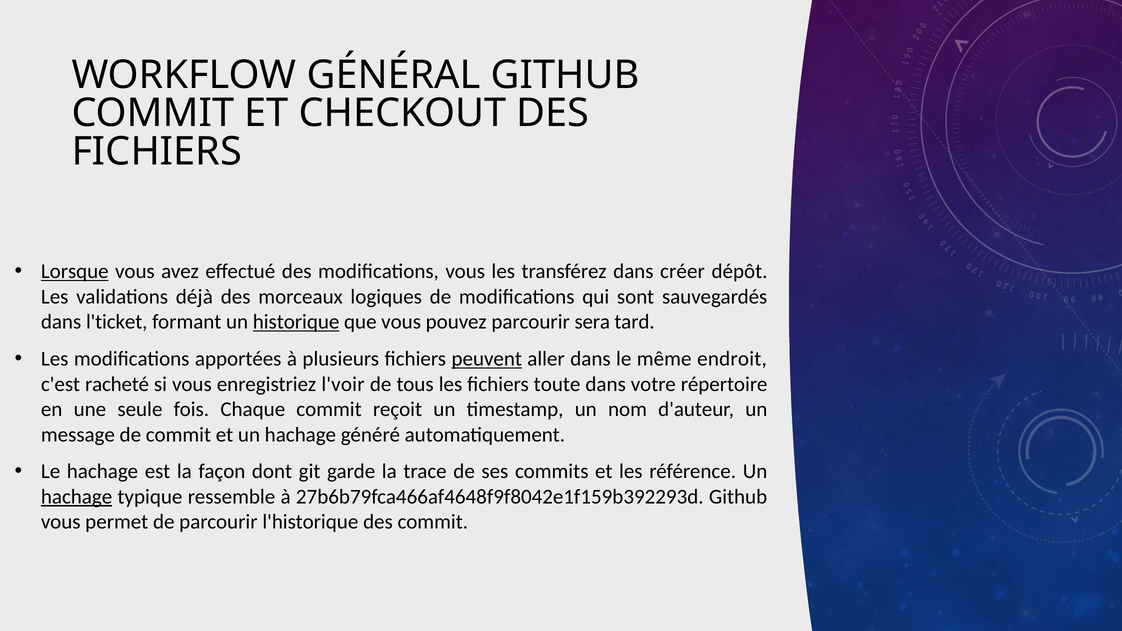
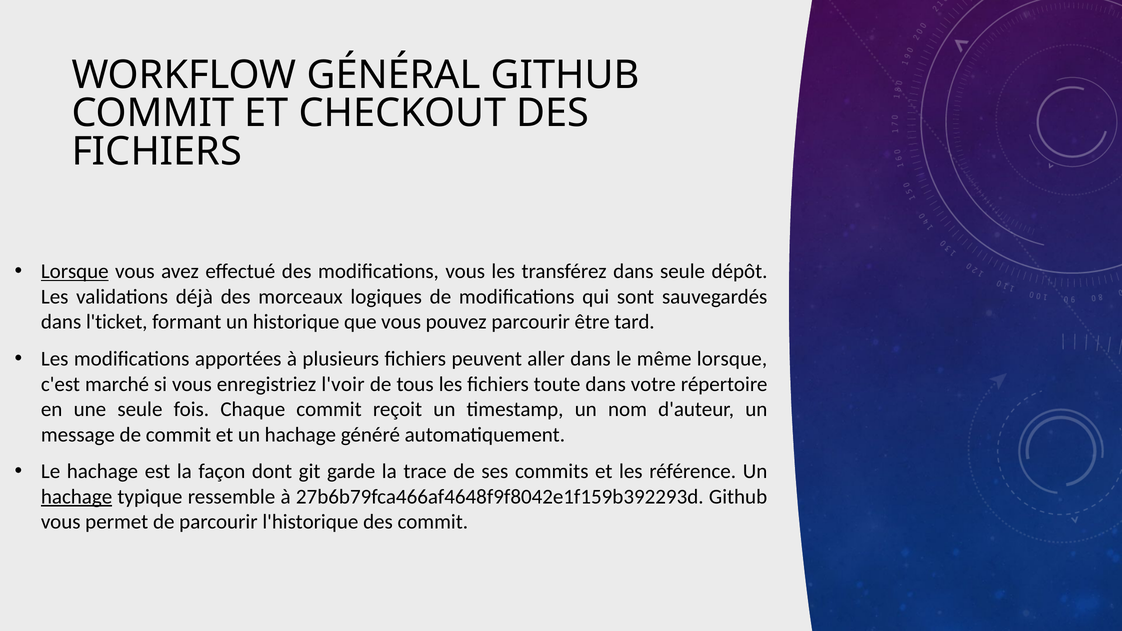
dans créer: créer -> seule (683, 271)
historique underline: present -> none (296, 322)
sera: sera -> être (592, 322)
peuvent underline: present -> none (487, 359)
même endroit: endroit -> lorsque (732, 359)
racheté: racheté -> marché (117, 384)
